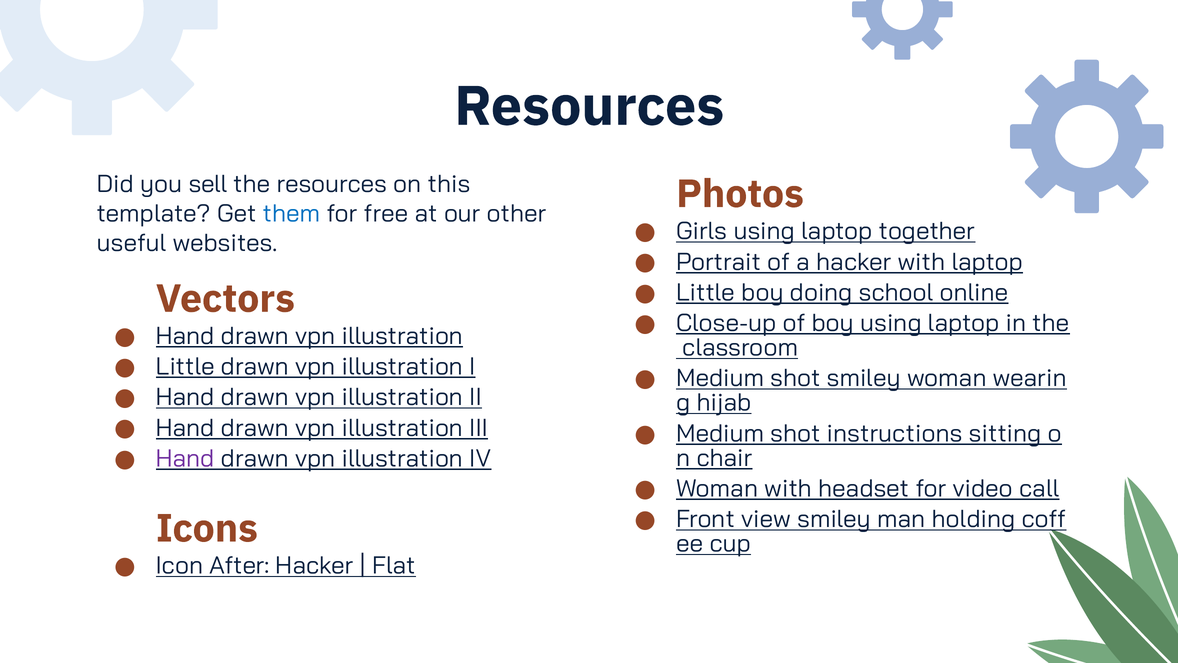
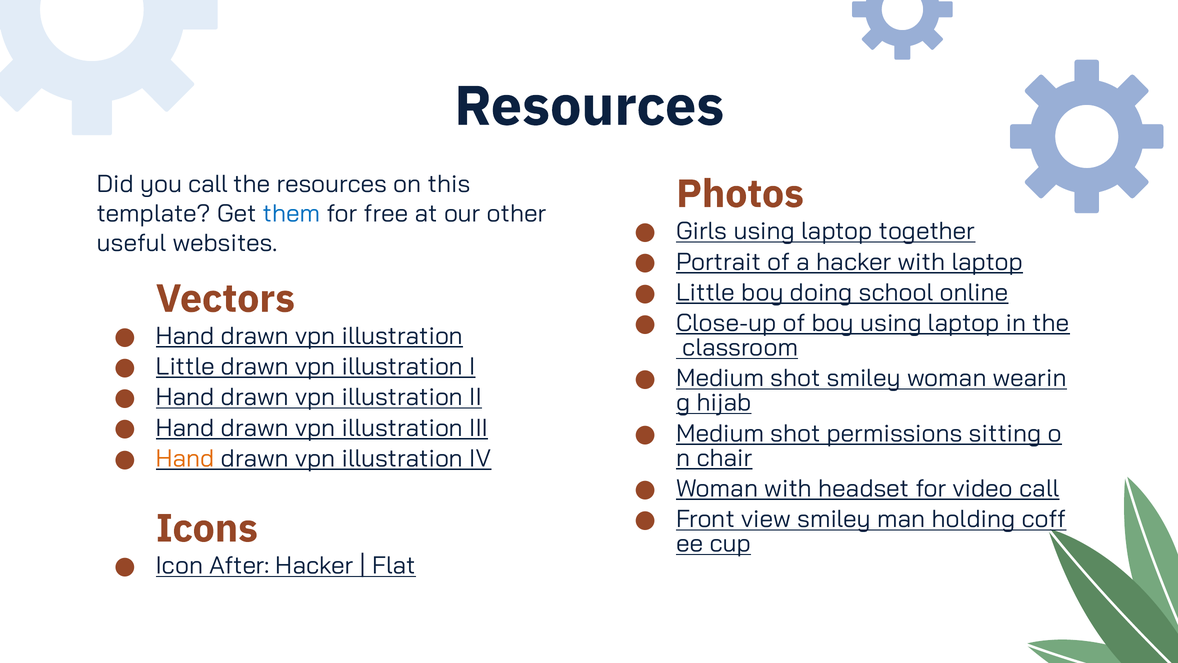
you sell: sell -> call (208, 184)
instructions: instructions -> permissions (895, 433)
Hand colour: purple -> orange (185, 458)
